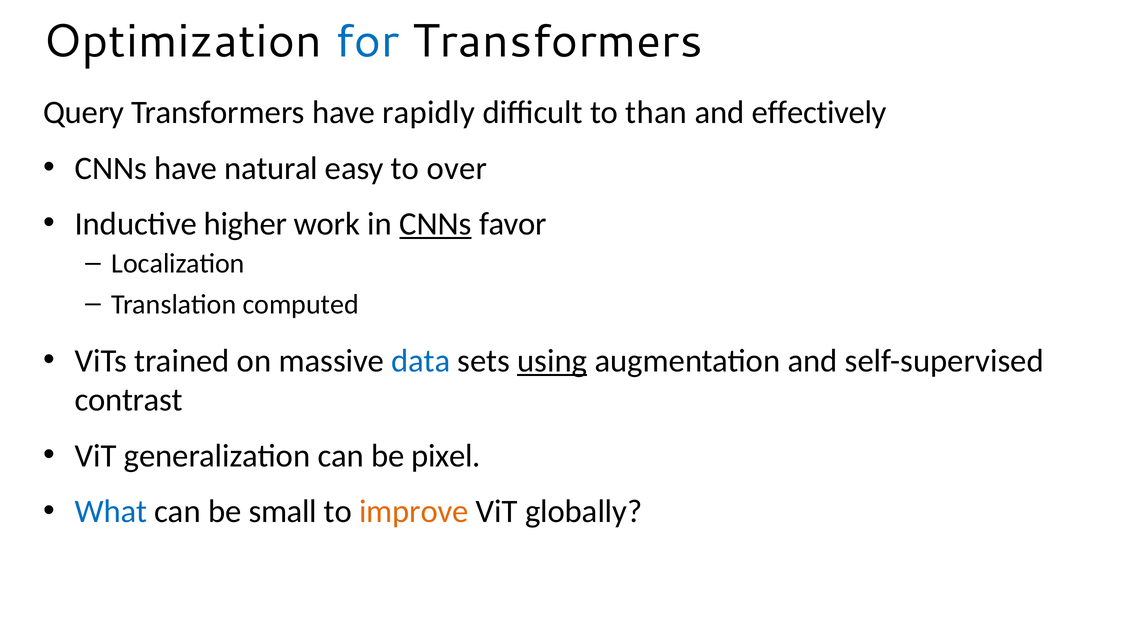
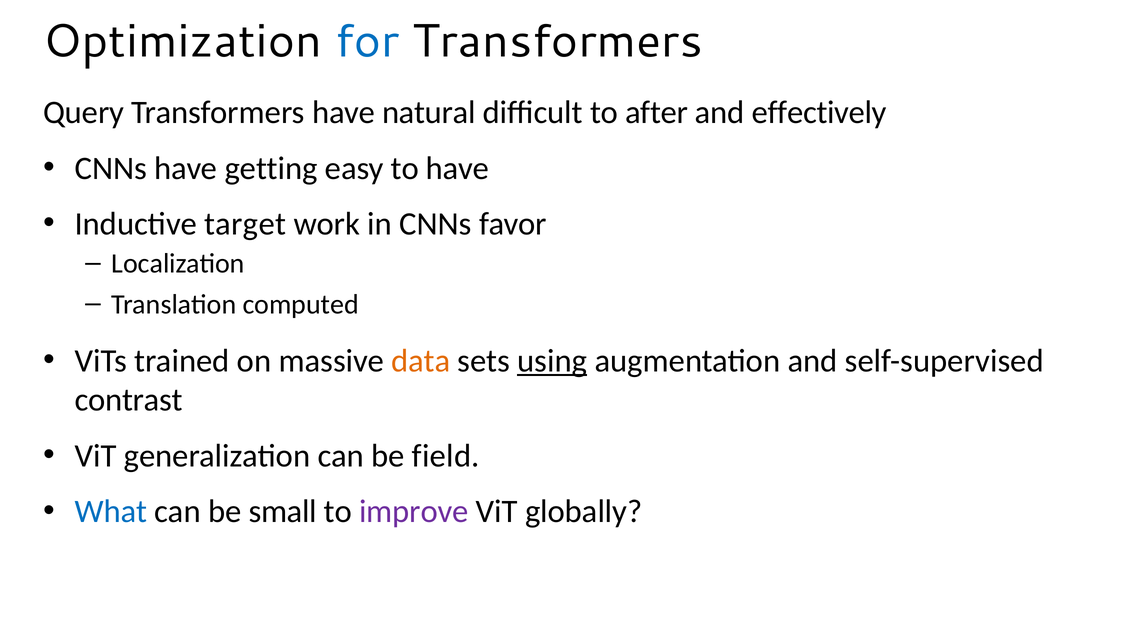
rapidly: rapidly -> natural (429, 113)
than: than -> after (657, 113)
natural: natural -> getting (271, 168)
to over: over -> have (457, 168)
higher: higher -> target (245, 224)
CNNs underline: present -> none (436, 224)
data colour: blue -> orange (421, 361)
pixel: pixel -> field (446, 456)
improve colour: orange -> purple (414, 511)
